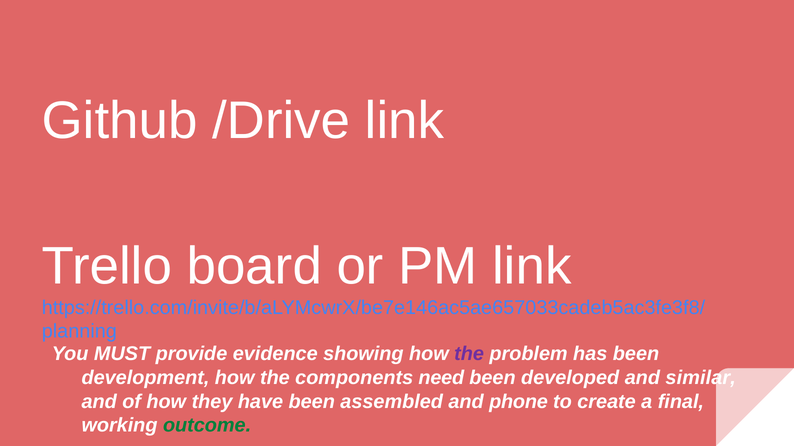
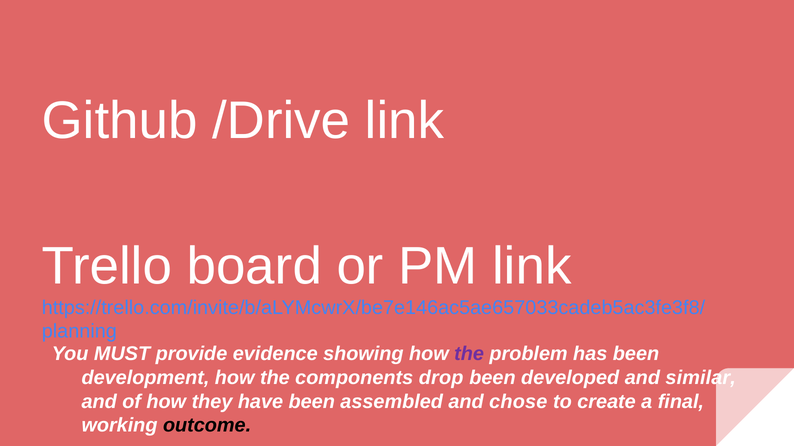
need: need -> drop (441, 378)
phone: phone -> chose (518, 402)
outcome colour: green -> black (207, 426)
